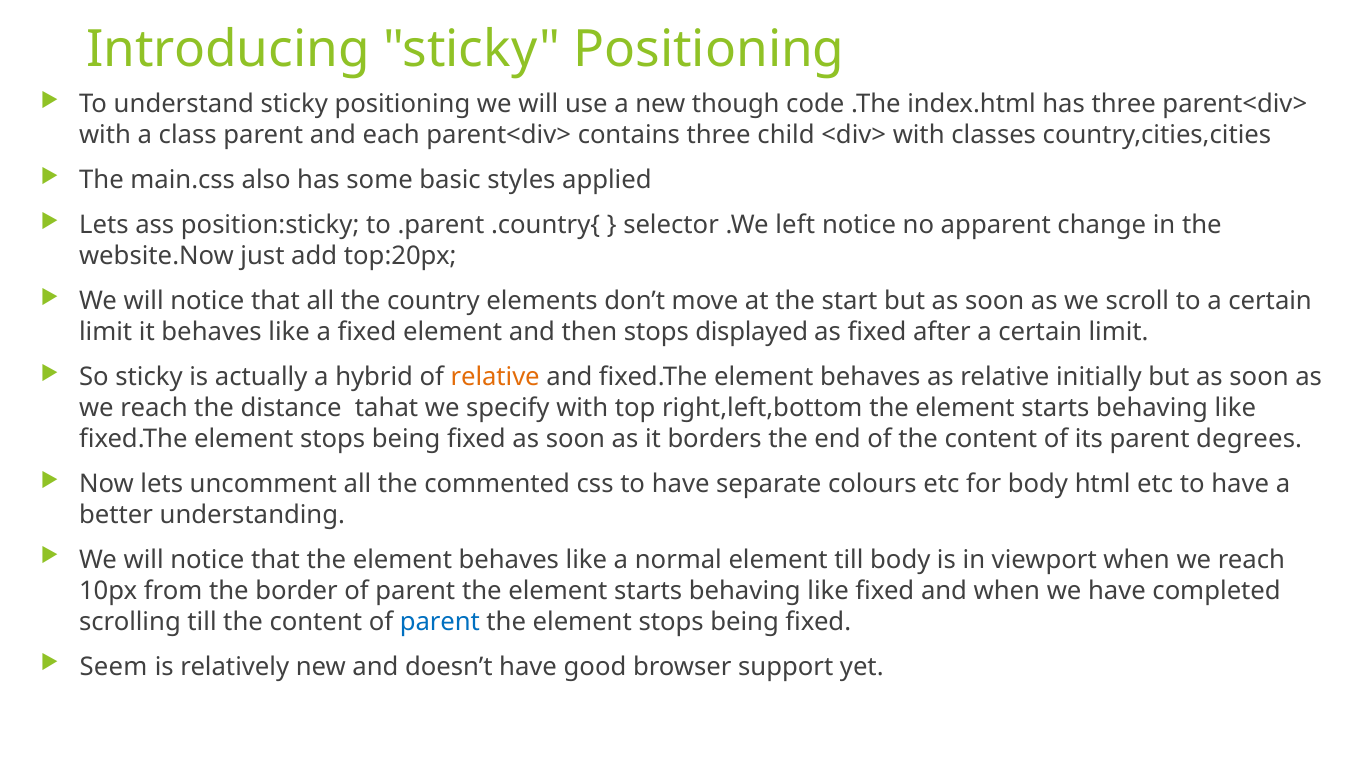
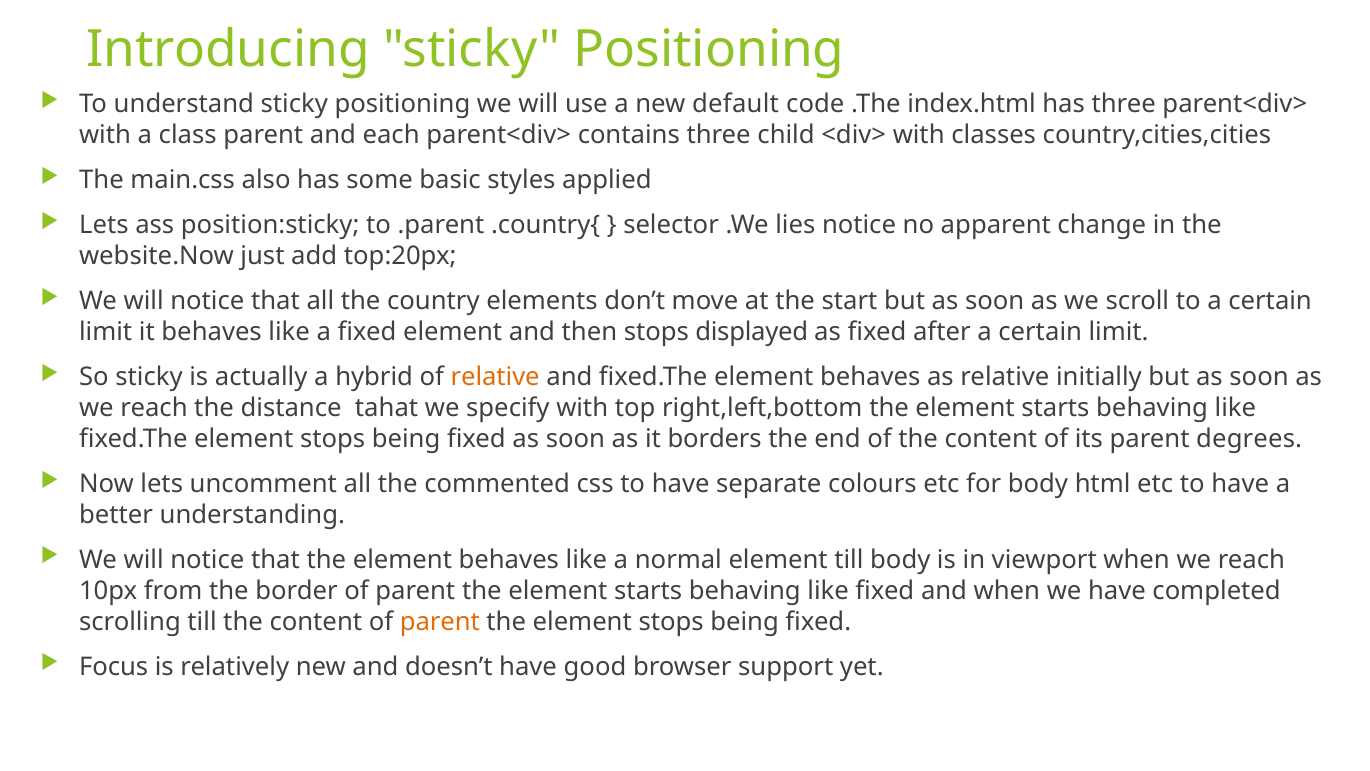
though: though -> default (736, 104)
left: left -> lies (795, 225)
parent colour: blue -> orange (440, 621)
Seem: Seem -> Focus (114, 666)
